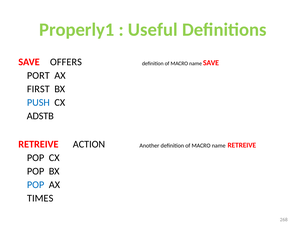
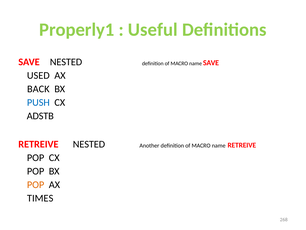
SAVE OFFERS: OFFERS -> NESTED (66, 62)
PORT: PORT -> USED (38, 75)
FIRST: FIRST -> BACK (38, 89)
RETREIVE ACTION: ACTION -> NESTED (89, 144)
POP colour: blue -> orange (36, 184)
